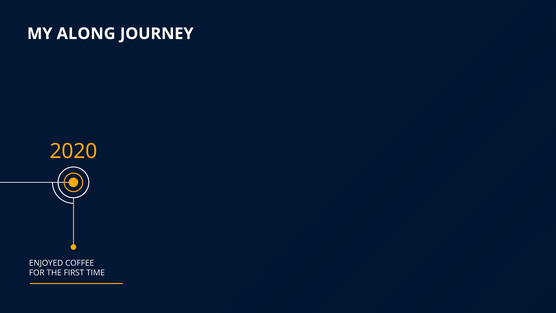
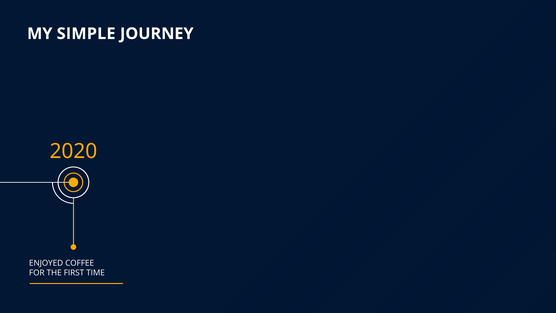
ALONG: ALONG -> SIMPLE (86, 34)
